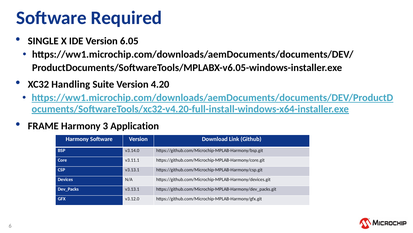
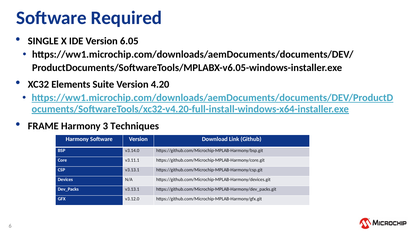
Handling: Handling -> Elements (71, 84)
Application: Application -> Techniques (135, 126)
